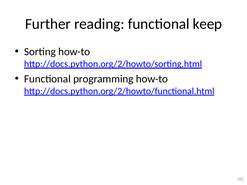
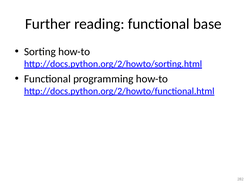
keep: keep -> base (207, 24)
